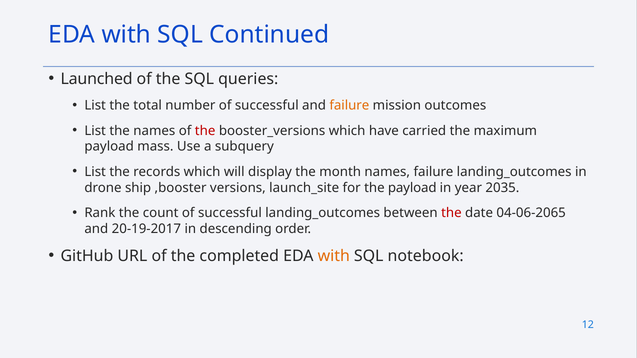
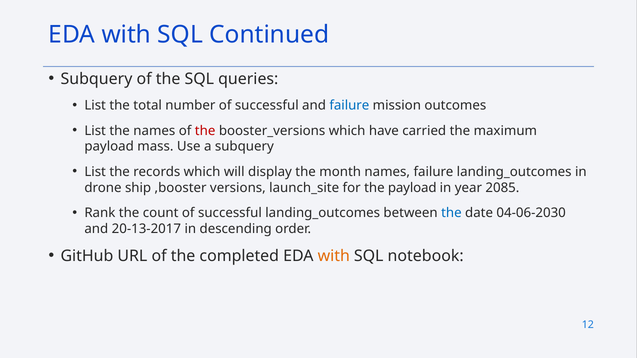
Launched: Launched -> Subquery (96, 79)
failure colour: orange -> blue (349, 106)
2035: 2035 -> 2085 (502, 188)
the colour: red -> blue (451, 213)
04-06-2065: 04-06-2065 -> 04-06-2030 (531, 213)
20-19-2017: 20-19-2017 -> 20-13-2017 (146, 229)
